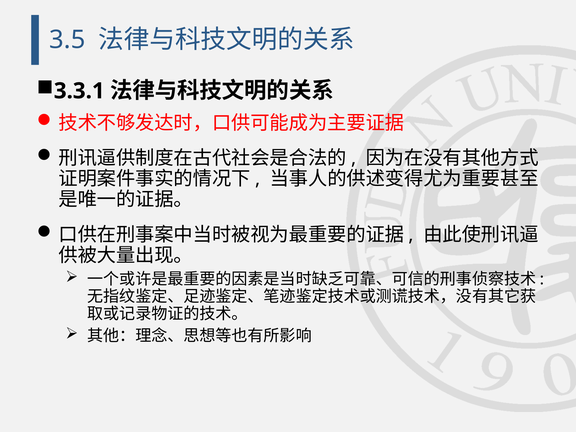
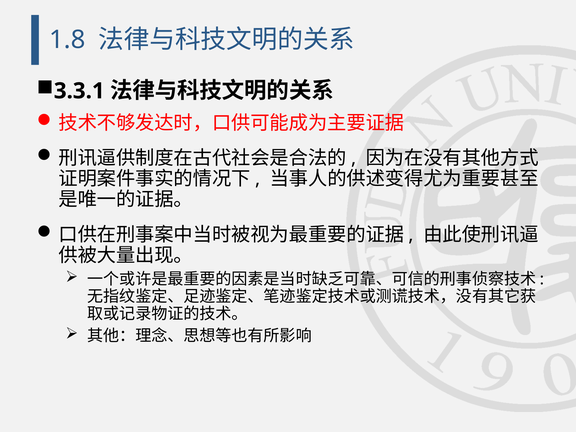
3.5: 3.5 -> 1.8 (67, 40)
